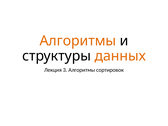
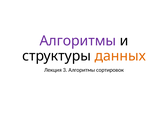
Алгоритмы colour: orange -> purple (78, 41)
